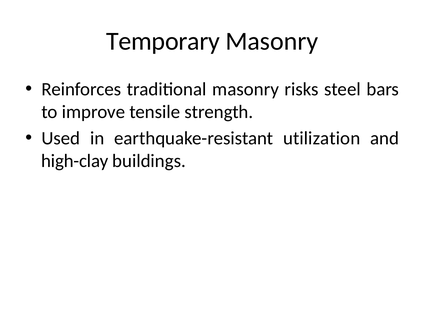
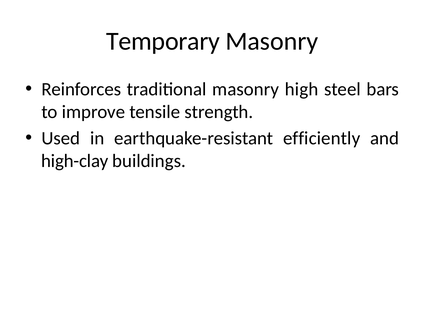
risks: risks -> high (302, 89)
utilization: utilization -> efficiently (322, 138)
